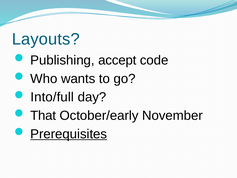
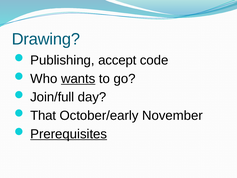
Layouts: Layouts -> Drawing (46, 39)
wants underline: none -> present (78, 79)
Into/full: Into/full -> Join/full (52, 97)
